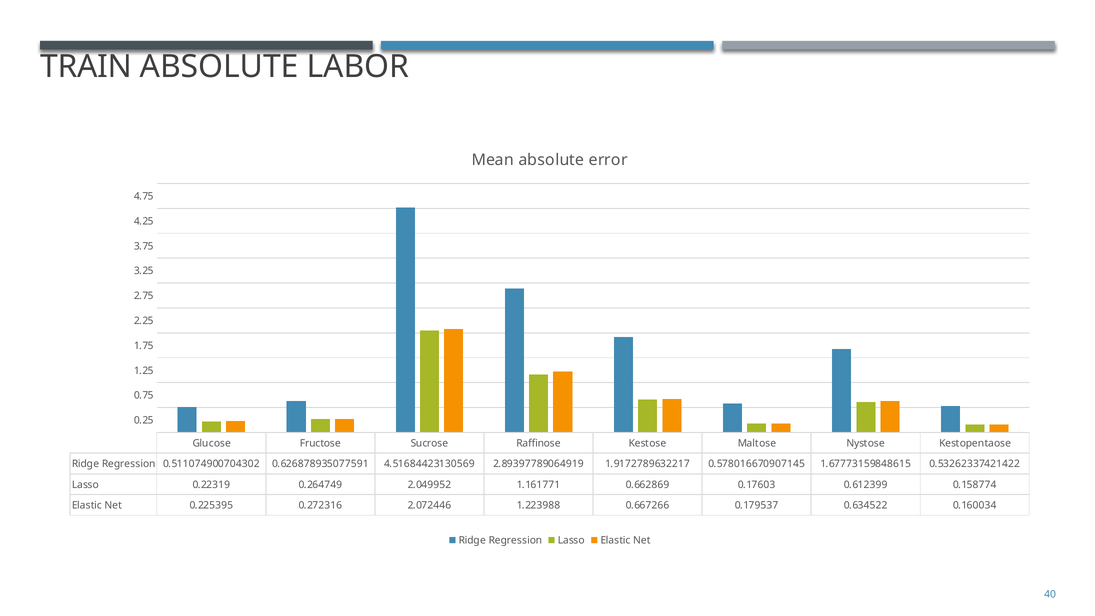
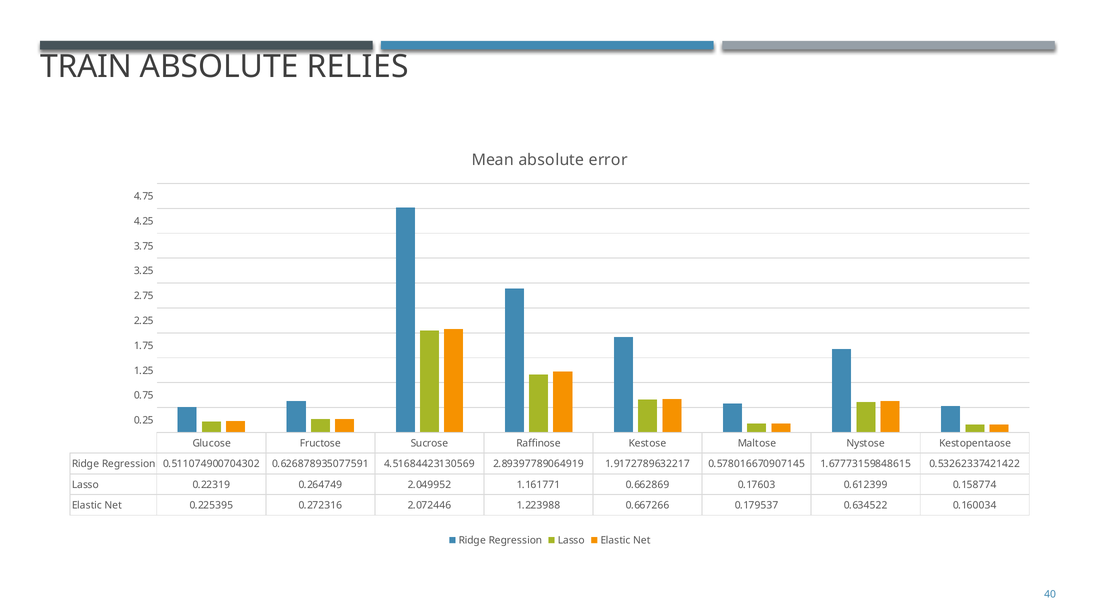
LABOR: LABOR -> RELIES (358, 67)
